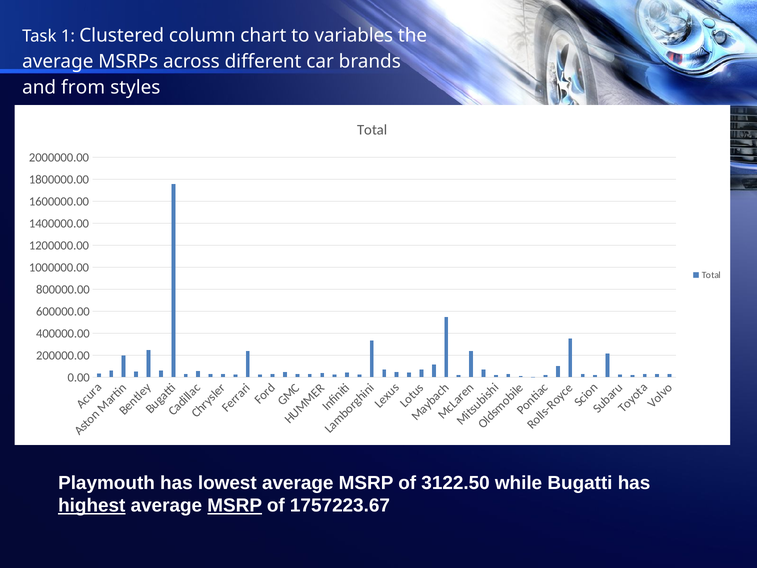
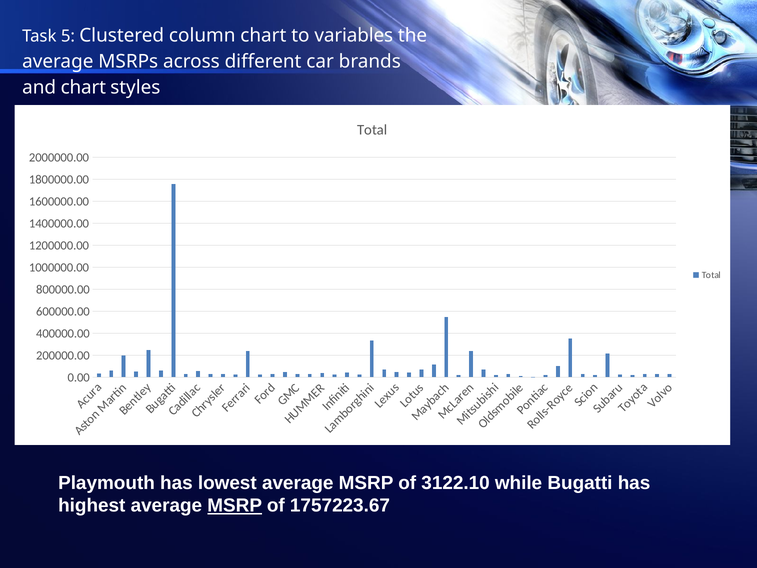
1: 1 -> 5 (68, 36)
and from: from -> chart (83, 88)
3122.50: 3122.50 -> 3122.10 (456, 483)
highest underline: present -> none (92, 505)
